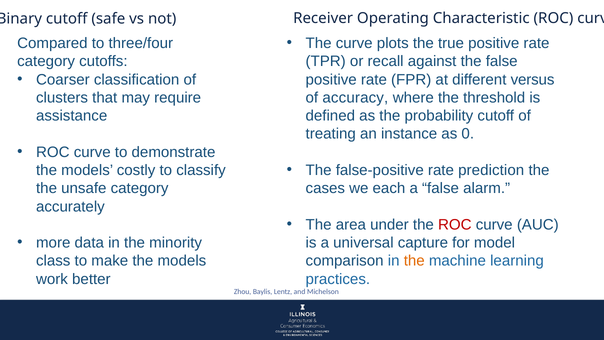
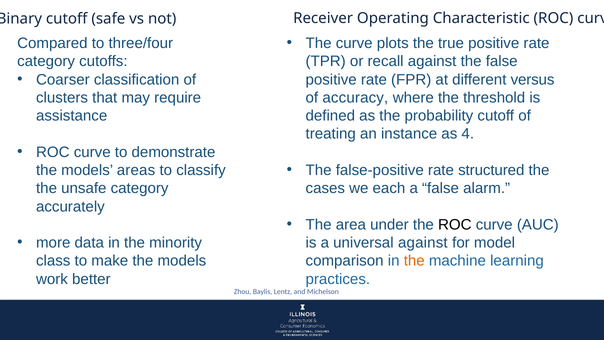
0: 0 -> 4 (468, 134)
prediction: prediction -> structured (491, 170)
costly: costly -> areas (136, 170)
ROC colour: red -> black (455, 224)
universal capture: capture -> against (423, 243)
